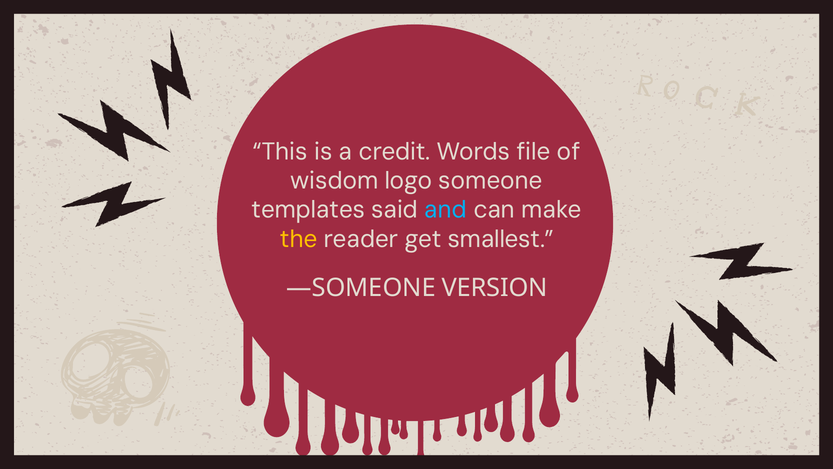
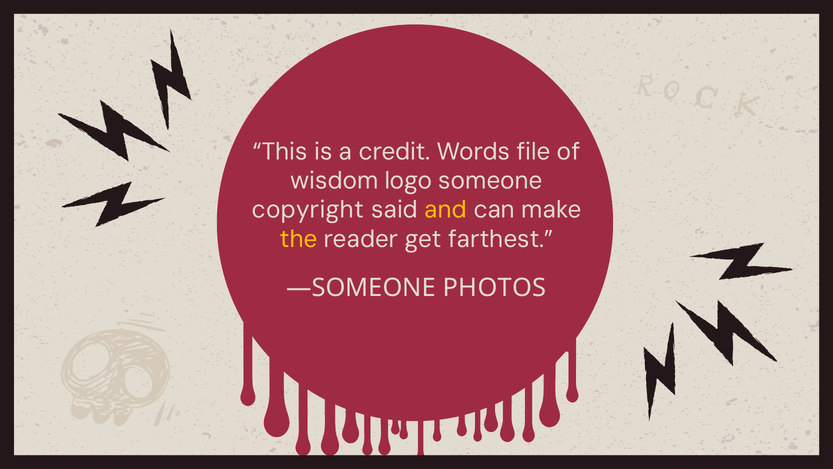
templates: templates -> copyright (308, 210)
and colour: light blue -> yellow (446, 210)
smallest: smallest -> farthest (501, 239)
VERSION: VERSION -> PHOTOS (494, 288)
